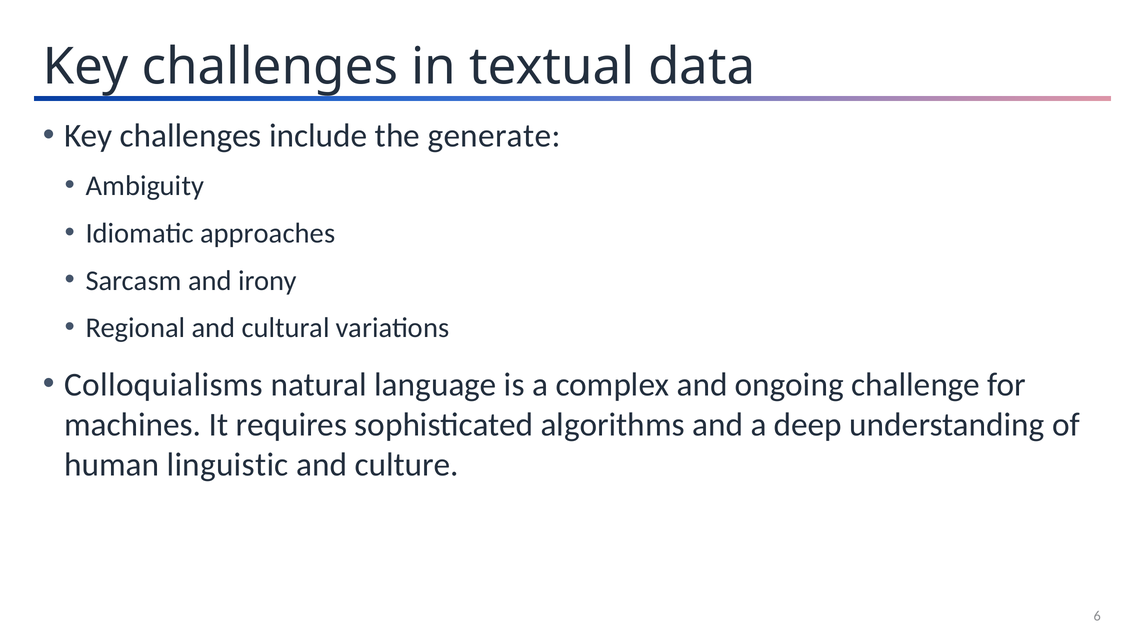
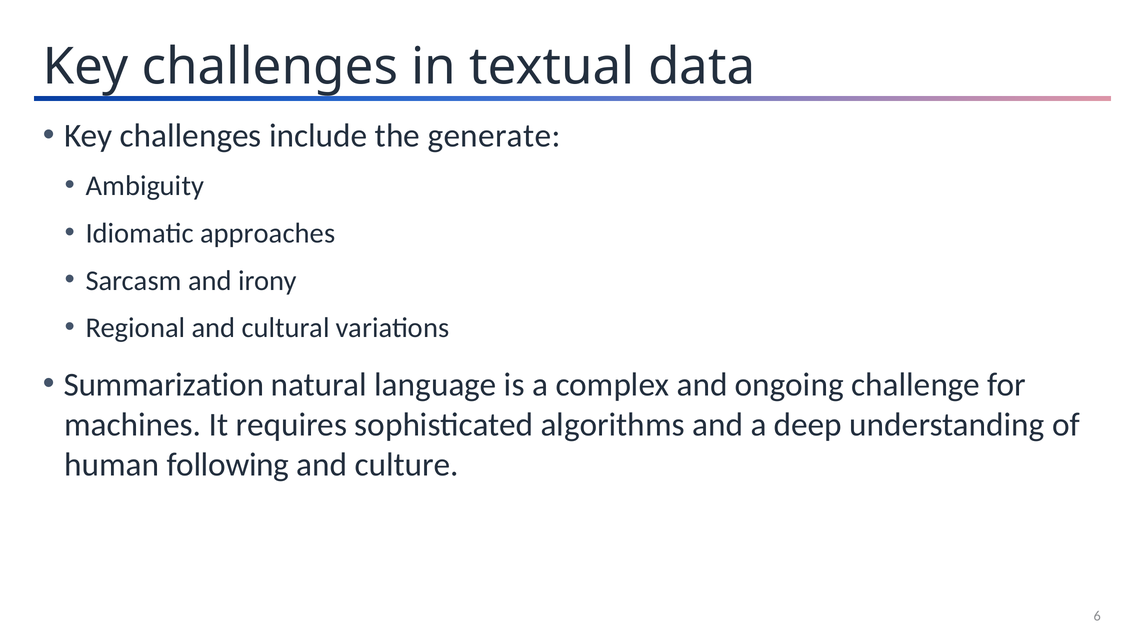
Colloquialisms: Colloquialisms -> Summarization (164, 385)
linguistic: linguistic -> following (228, 465)
